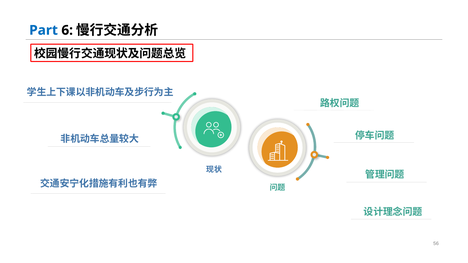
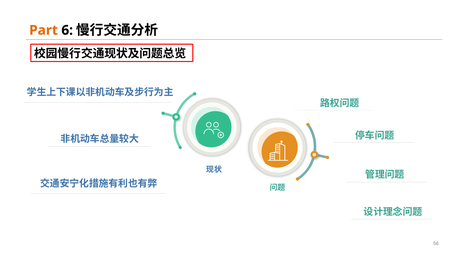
Part colour: blue -> orange (44, 30)
